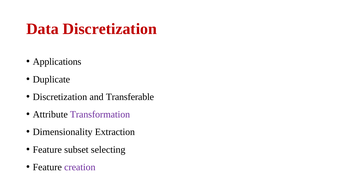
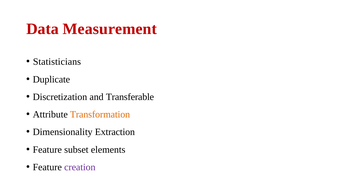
Data Discretization: Discretization -> Measurement (110, 29)
Applications: Applications -> Statisticians (57, 62)
Transformation colour: purple -> orange (100, 114)
selecting: selecting -> elements (108, 150)
